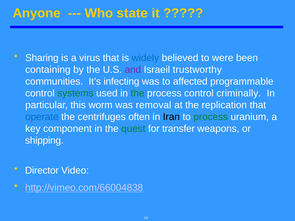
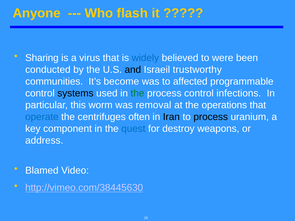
state: state -> flash (132, 13)
containing: containing -> conducted (48, 70)
and colour: purple -> black (133, 70)
infecting: infecting -> become (121, 82)
systems colour: green -> black (75, 93)
criminally: criminally -> infections (239, 93)
replication: replication -> operations (224, 105)
process colour: green -> black (211, 117)
quest colour: green -> blue (133, 129)
transfer: transfer -> destroy (178, 129)
shipping: shipping -> address (44, 141)
Director: Director -> Blamed (42, 171)
http://vimeo.com/66004838: http://vimeo.com/66004838 -> http://vimeo.com/38445630 (84, 188)
